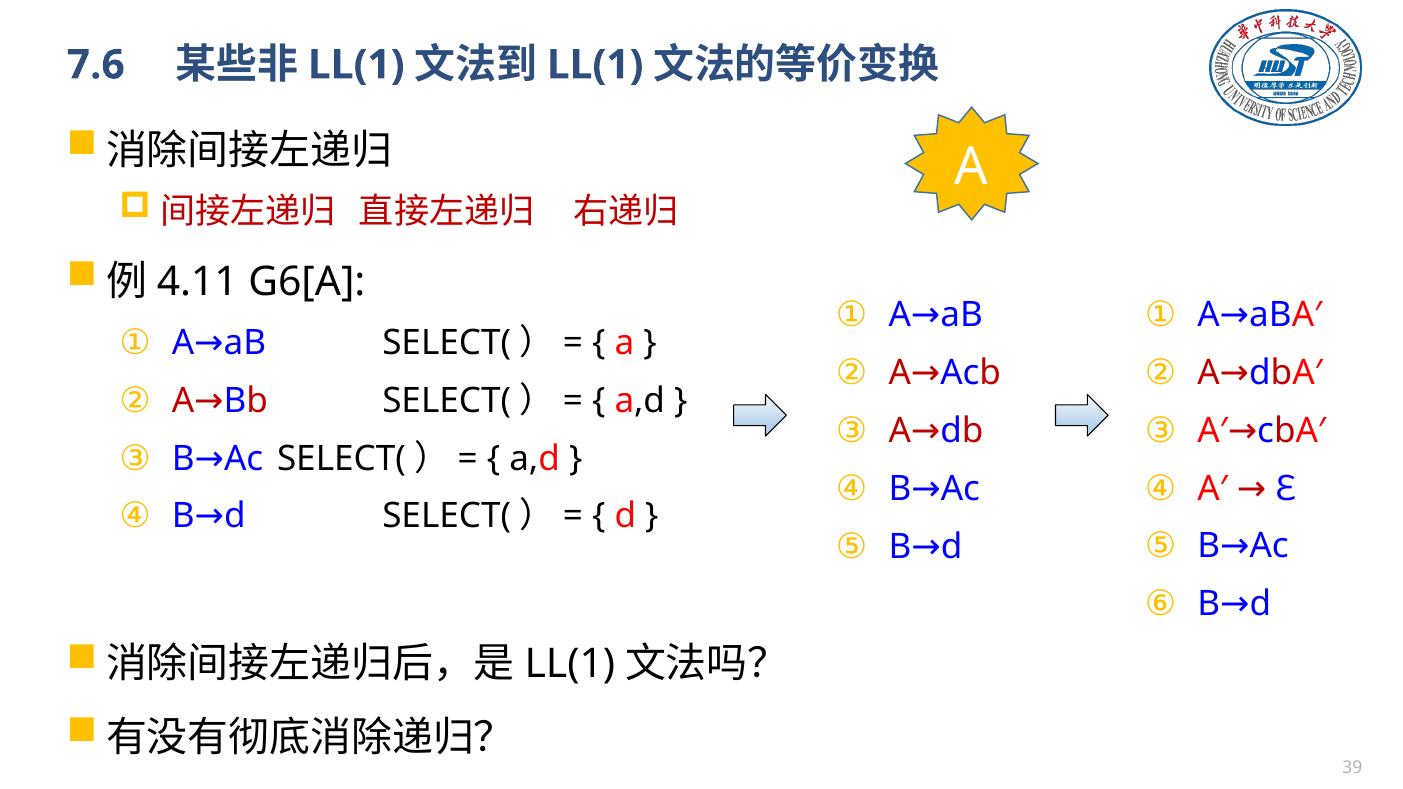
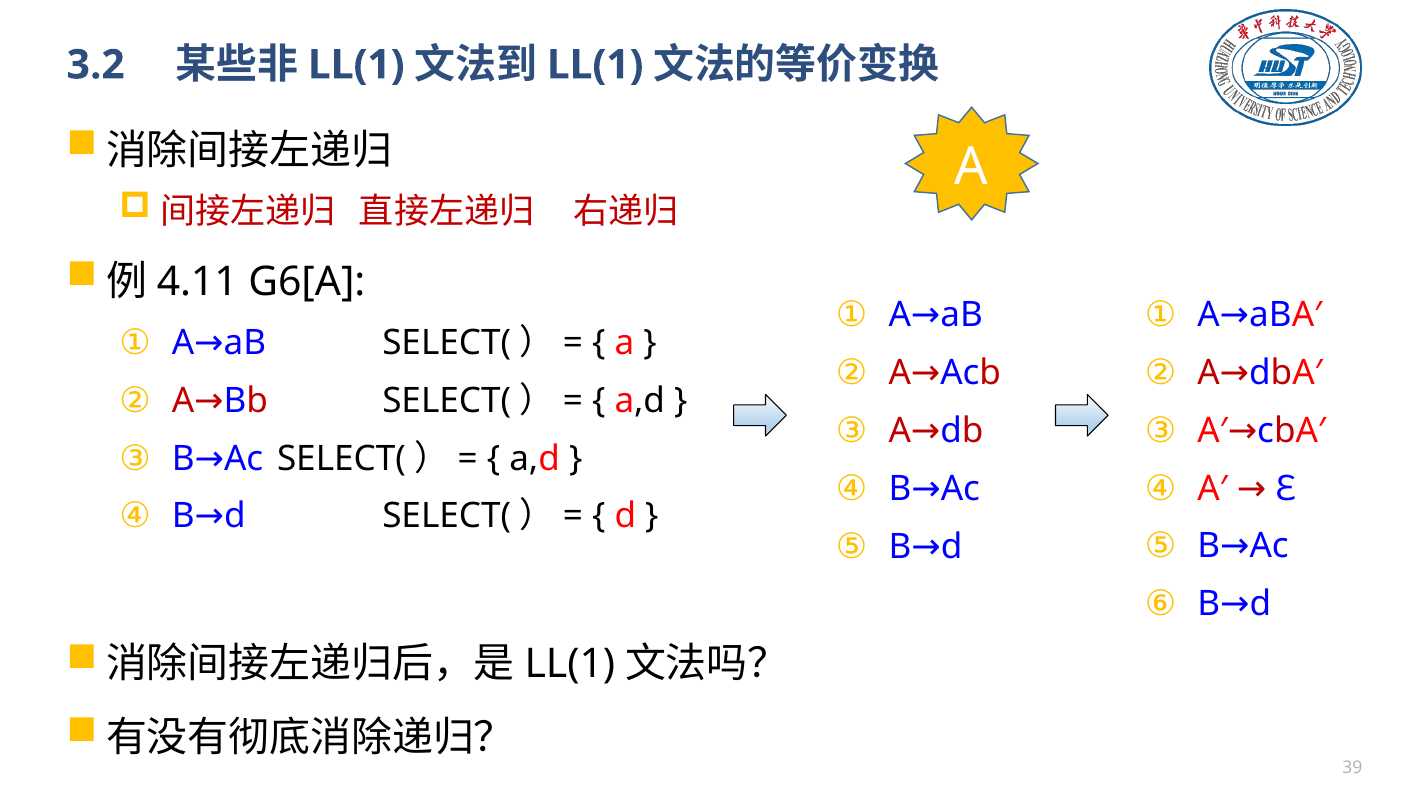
7.6: 7.6 -> 3.2 (96, 65)
